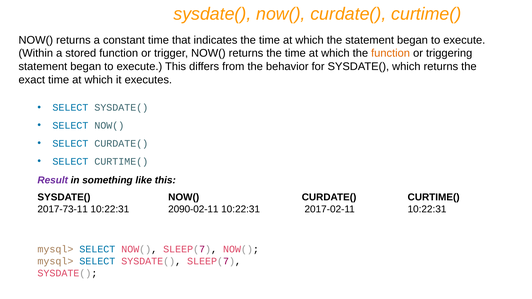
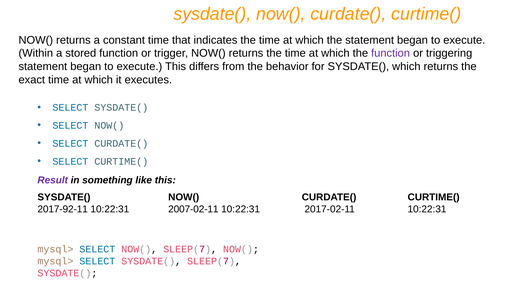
function colour: orange -> purple (391, 53)
2017-73-11: 2017-73-11 -> 2017-92-11 (63, 209)
2090-02-11: 2090-02-11 -> 2007-02-11 (193, 209)
